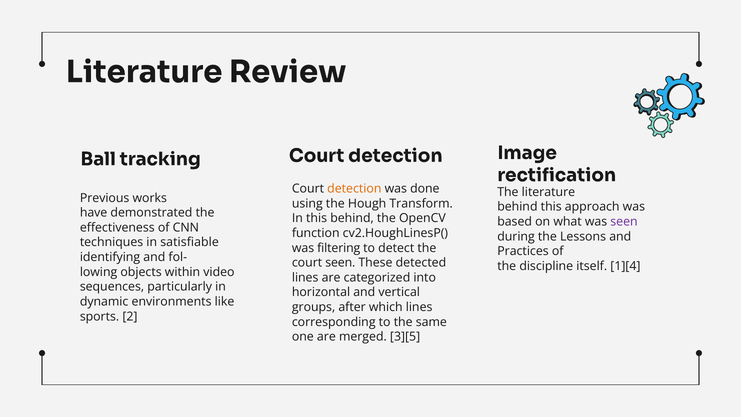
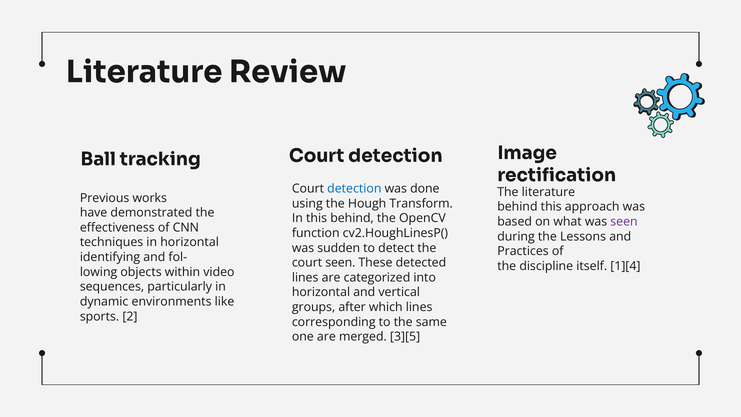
detection colour: orange -> blue (354, 189)
in satisfiable: satisfiable -> horizontal (190, 242)
filtering: filtering -> sudden (339, 248)
